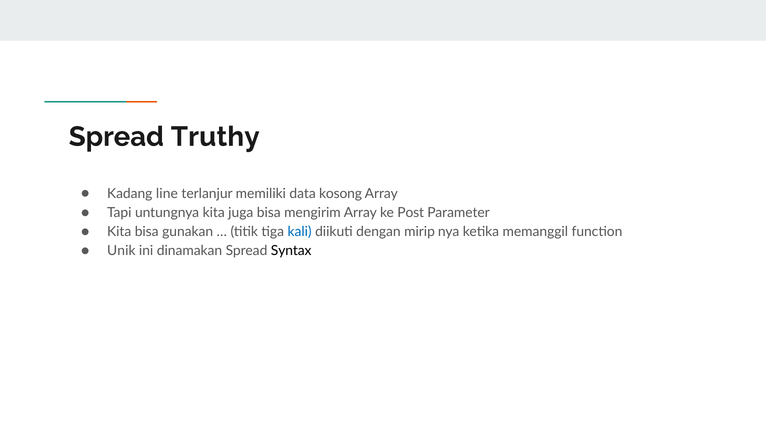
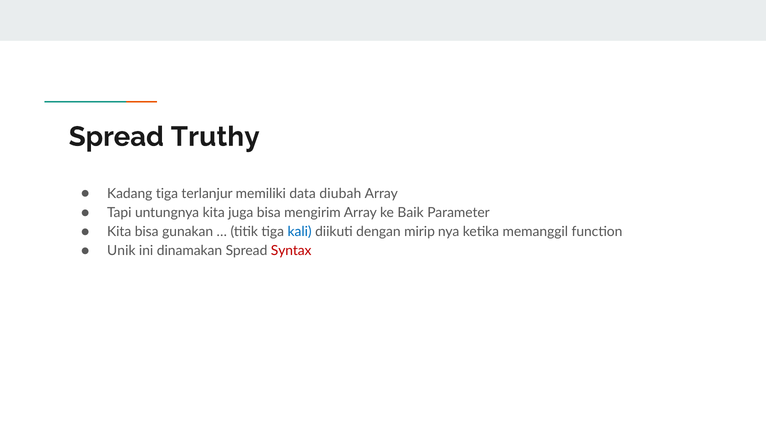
Kadang line: line -> tiga (167, 194)
kosong: kosong -> diubah (340, 194)
Post: Post -> Baik (411, 213)
Syntax colour: black -> red (291, 251)
